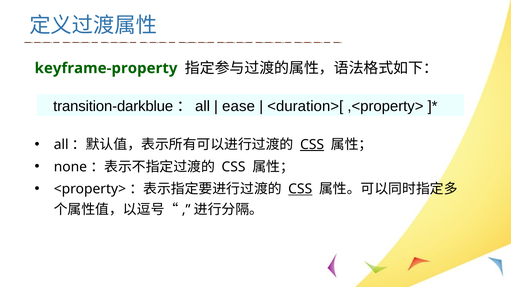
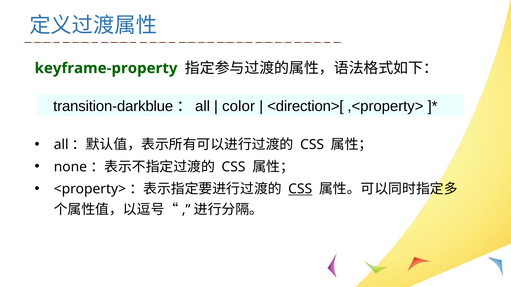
ease: ease -> color (239, 106)
<duration>[: <duration>[ -> <direction>[ (305, 106)
CSS underline: present -> none (312, 145)
